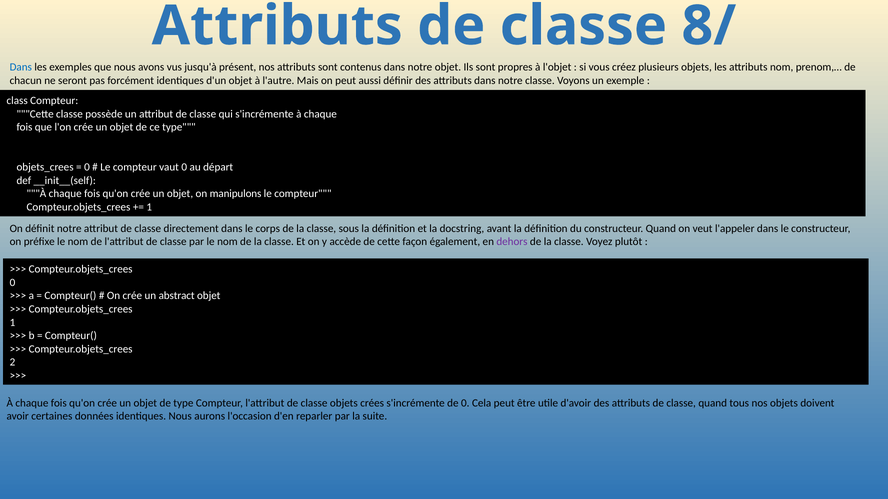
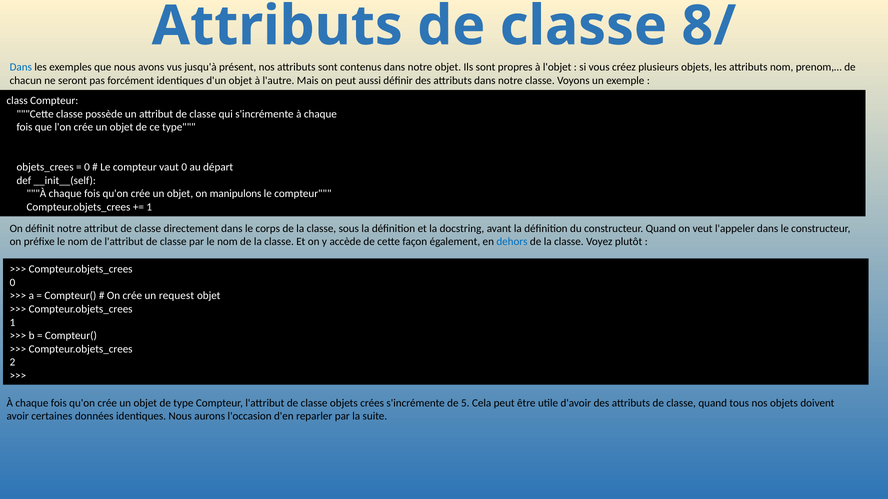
dehors colour: purple -> blue (512, 242)
abstract: abstract -> request (177, 296)
de 0: 0 -> 5 (465, 403)
